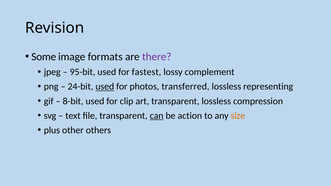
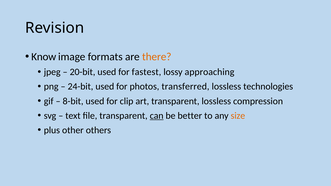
Some: Some -> Know (44, 57)
there colour: purple -> orange (157, 57)
95-bit: 95-bit -> 20-bit (82, 72)
complement: complement -> approaching (210, 72)
used underline: present -> none (105, 87)
representing: representing -> technologies (268, 87)
action: action -> better (190, 116)
